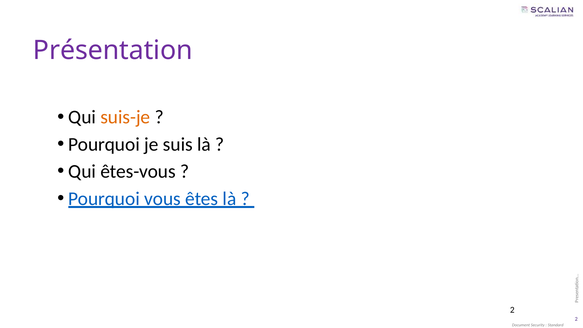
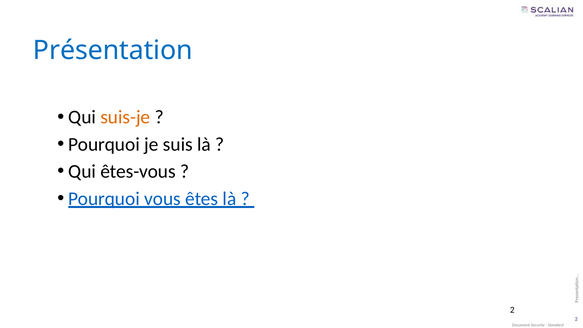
Présentation colour: purple -> blue (113, 50)
